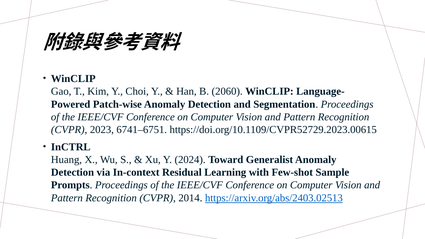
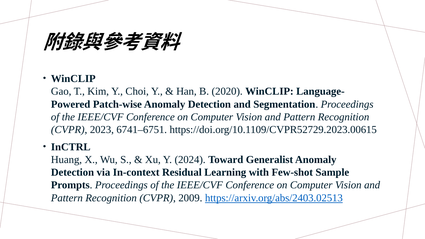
2060: 2060 -> 2020 (227, 92)
2014: 2014 -> 2009 (190, 198)
